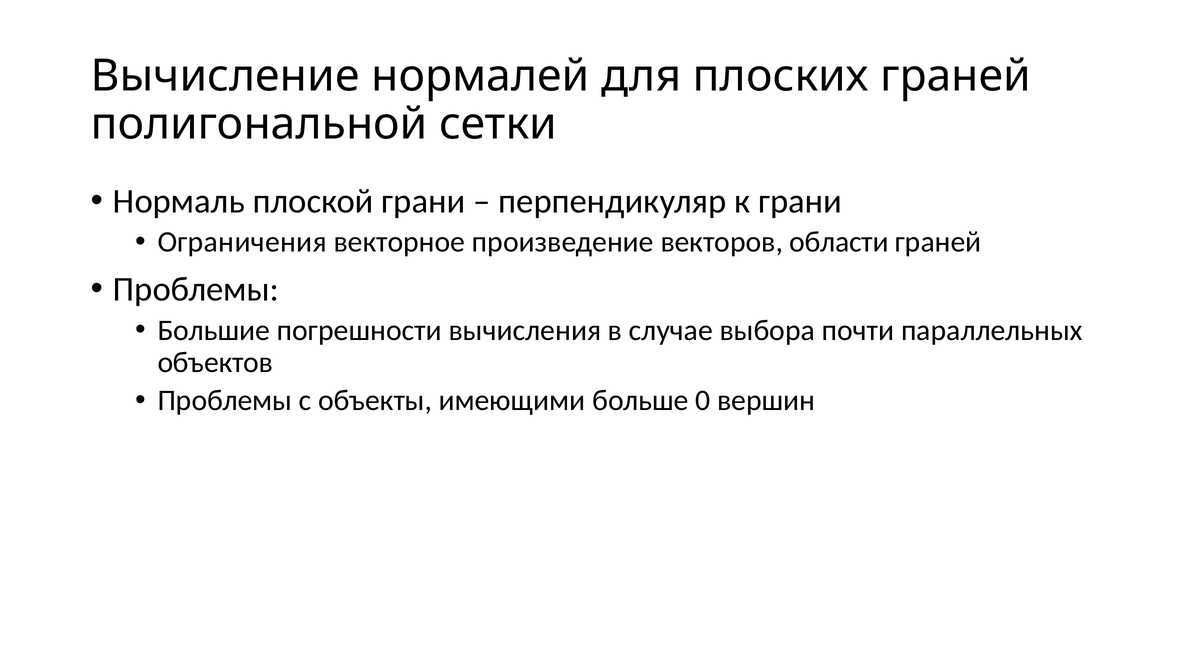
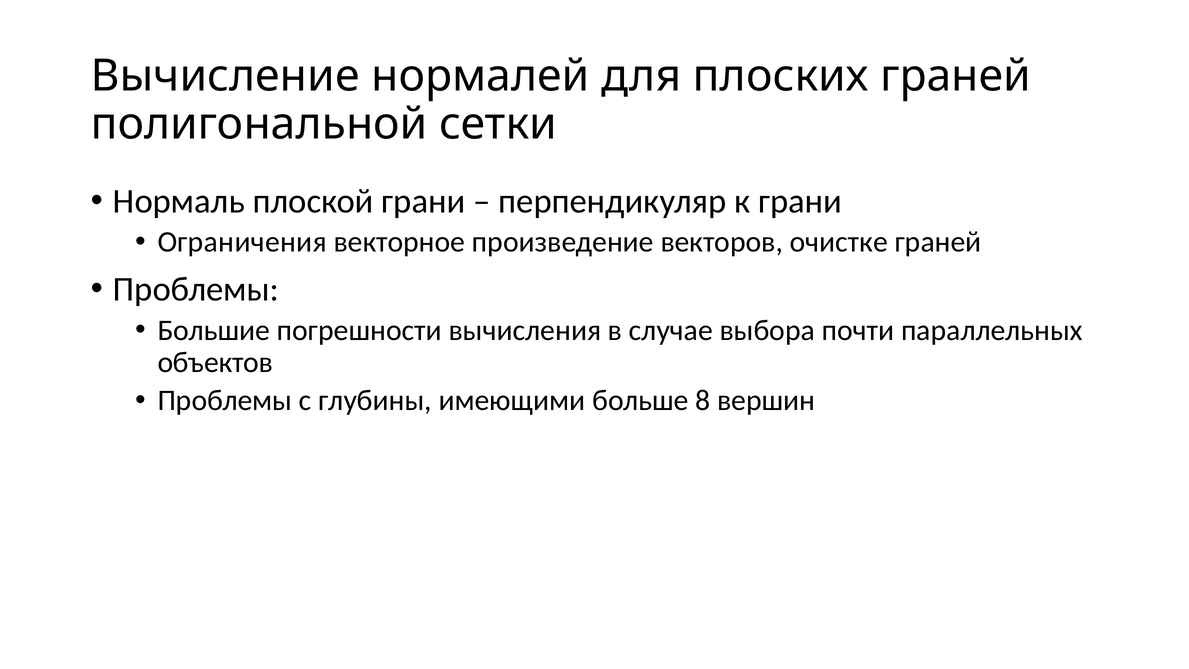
области: области -> очистке (839, 242)
объекты: объекты -> глубины (375, 400)
0: 0 -> 8 (703, 400)
